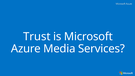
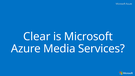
Trust: Trust -> Clear (37, 37)
